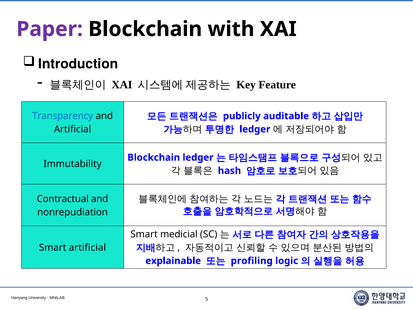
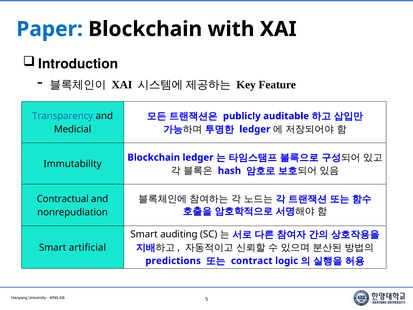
Paper colour: purple -> blue (50, 29)
Artificial: Artificial -> Medicial (73, 129)
medicial: medicial -> auditing (179, 234)
explainable: explainable -> predictions (173, 261)
profiling: profiling -> contract (252, 261)
